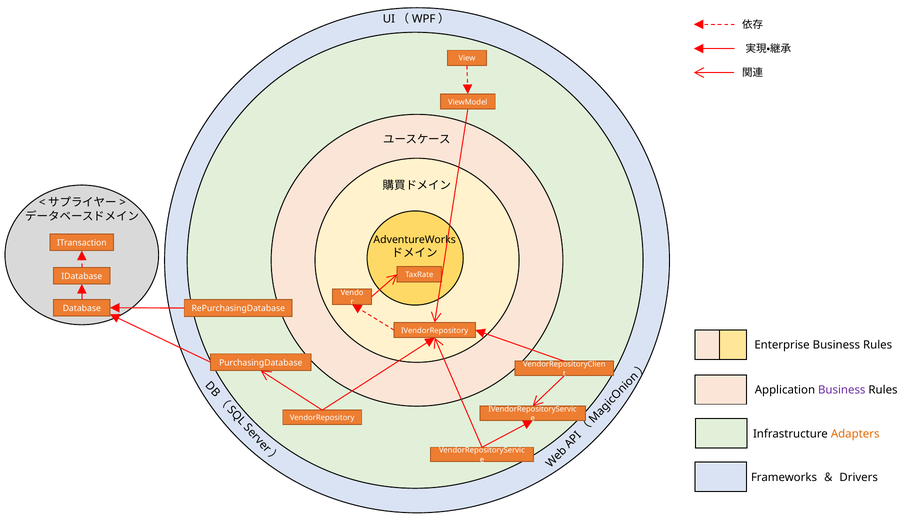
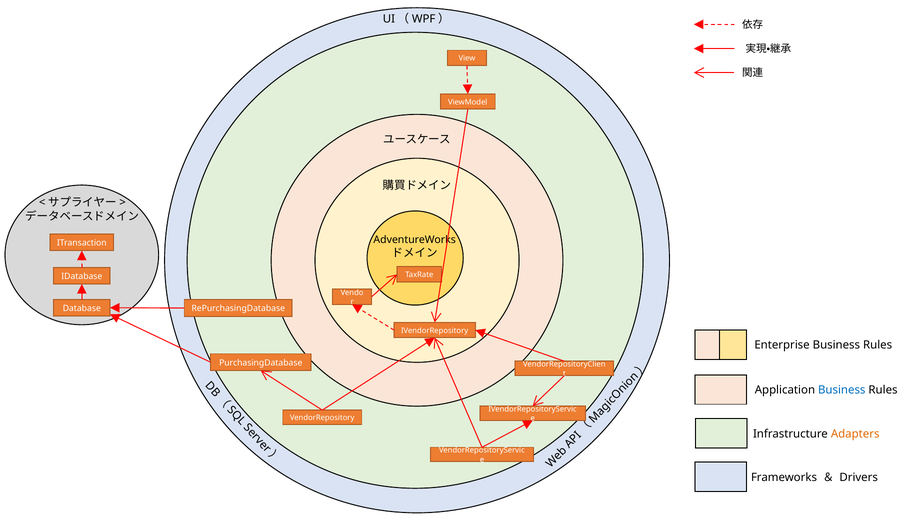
Business colour: purple -> blue (842, 390)
